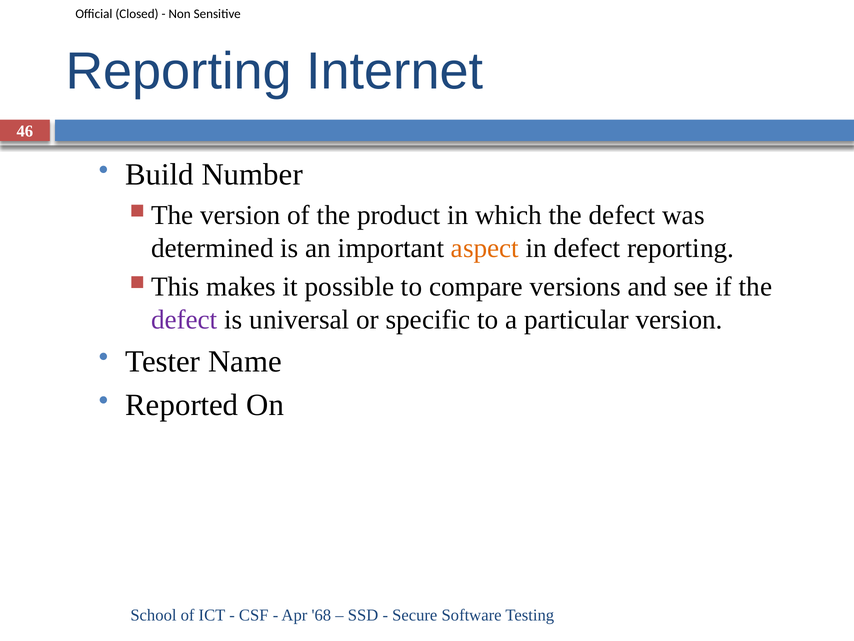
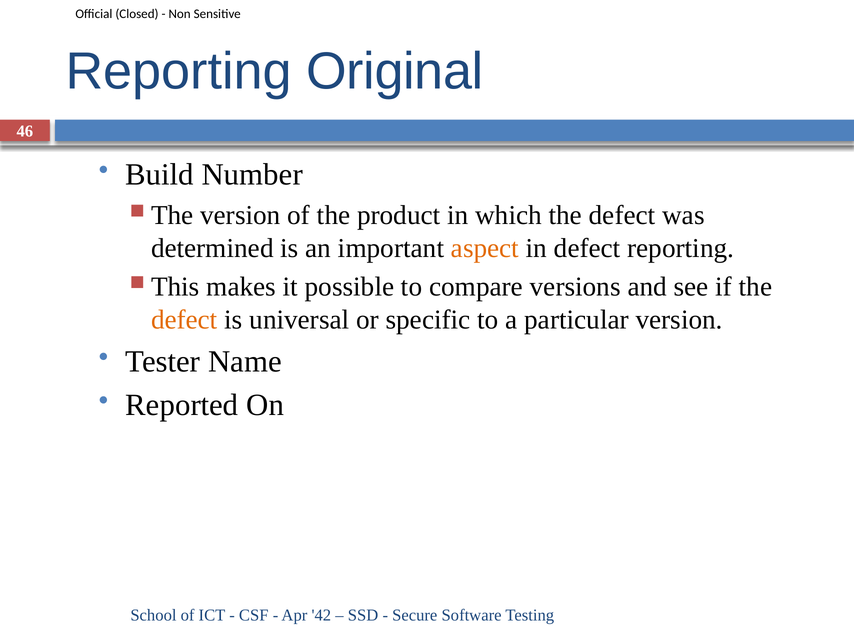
Internet: Internet -> Original (395, 71)
defect colour: purple -> orange (184, 319)
68: 68 -> 42 (321, 615)
